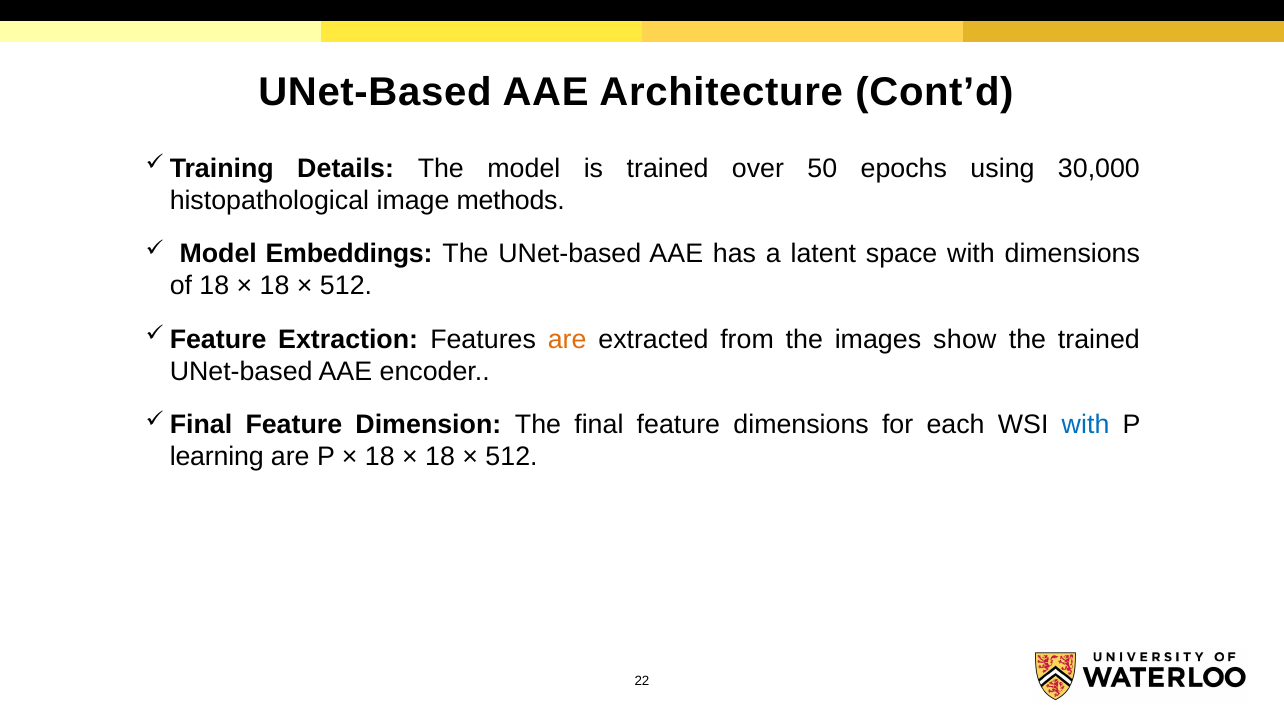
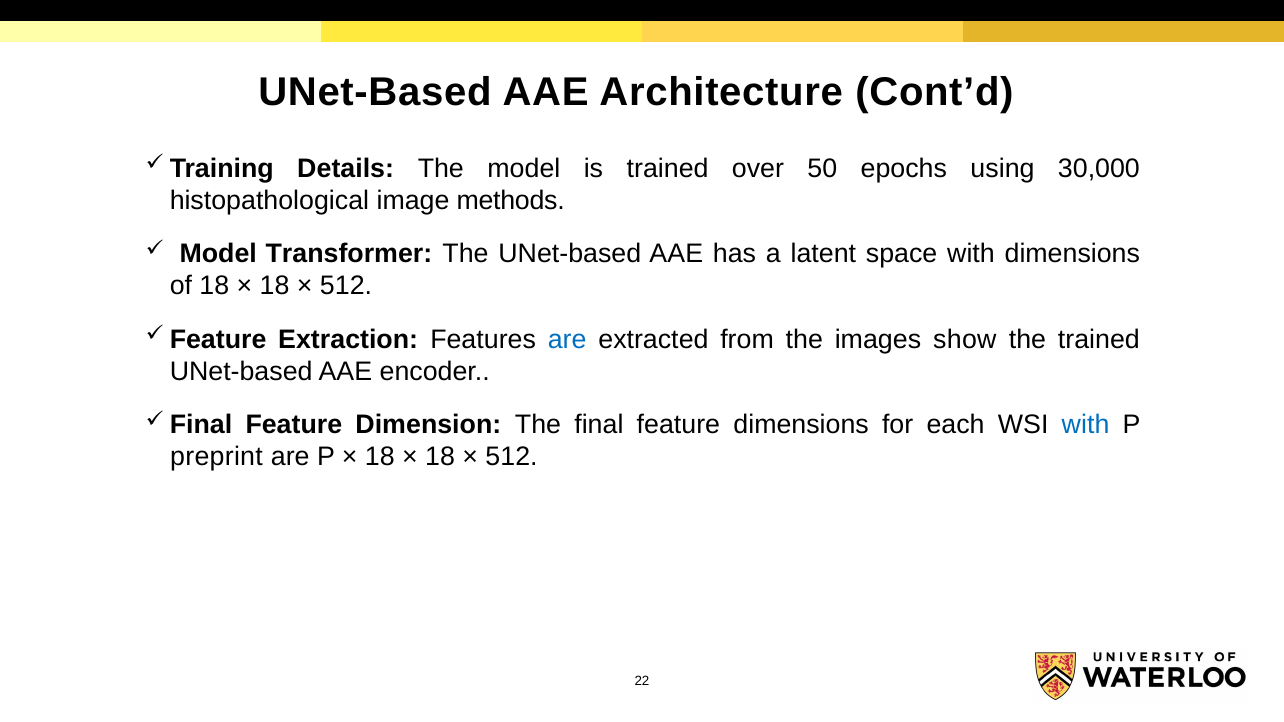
Embeddings: Embeddings -> Transformer (349, 254)
are colour: orange -> blue (567, 339)
learning: learning -> preprint (216, 457)
